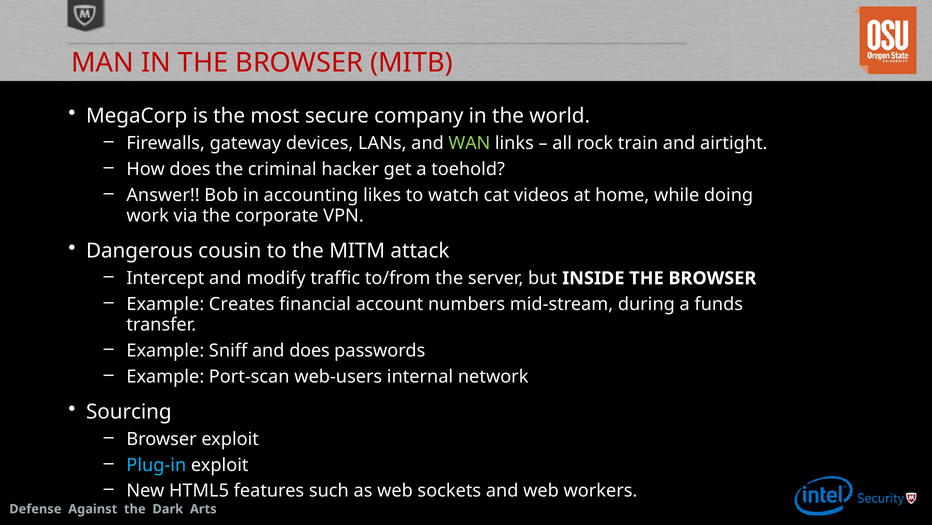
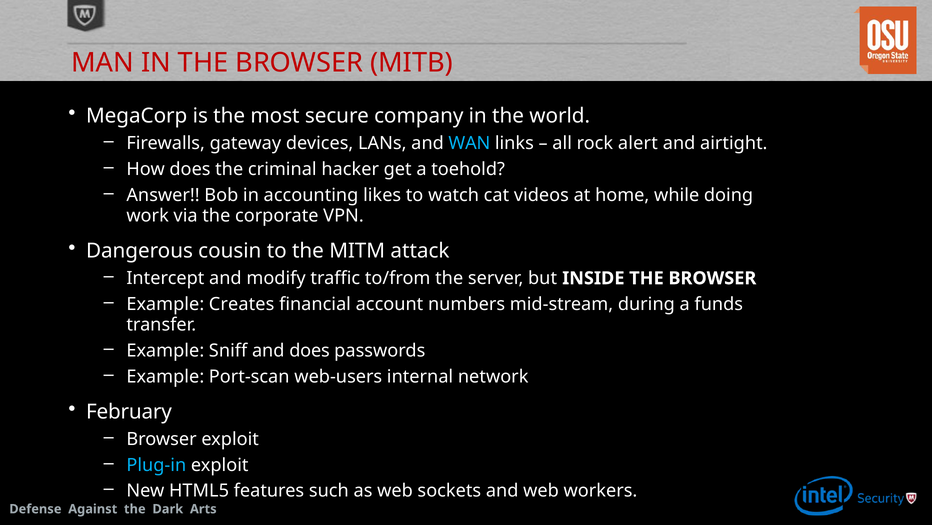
WAN colour: light green -> light blue (469, 143)
train: train -> alert (638, 143)
Sourcing: Sourcing -> February (129, 411)
